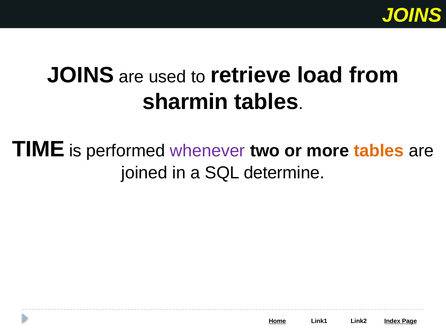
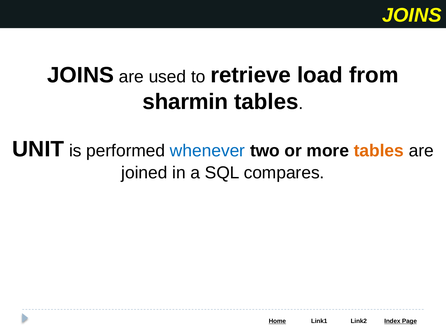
TIME: TIME -> UNIT (38, 149)
whenever colour: purple -> blue (208, 151)
determine: determine -> compares (284, 173)
